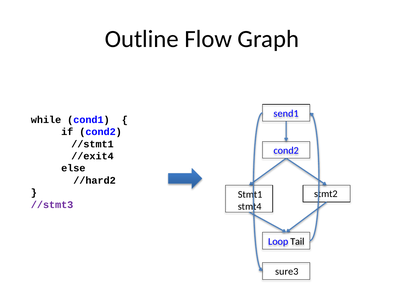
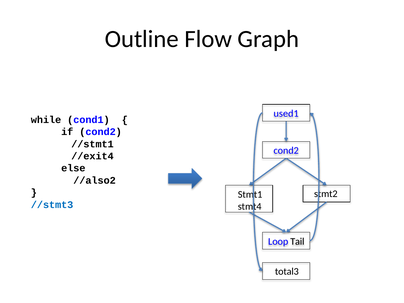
send1: send1 -> used1 (286, 113)
//hard2: //hard2 -> //also2 (95, 180)
//stmt3 colour: purple -> blue (52, 205)
sure3: sure3 -> total3 (287, 271)
